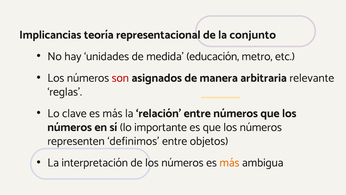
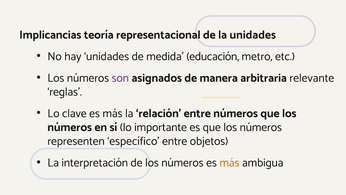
la conjunto: conjunto -> unidades (253, 35)
son colour: red -> purple (120, 78)
definimos: definimos -> específico (133, 141)
